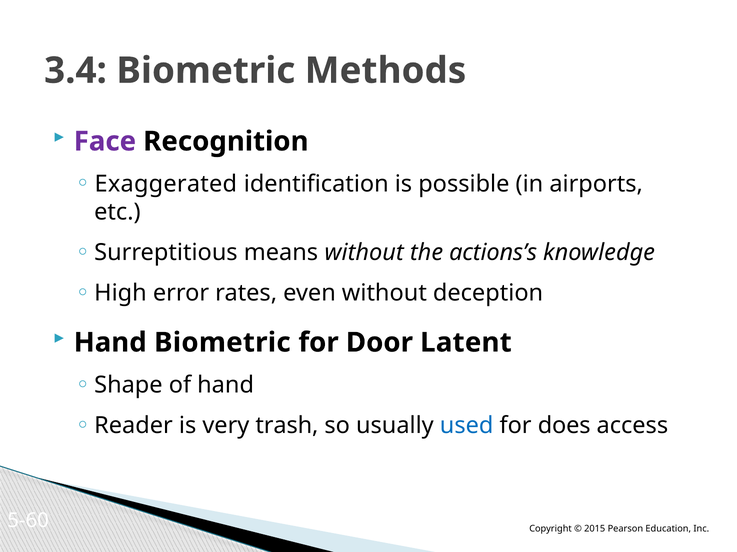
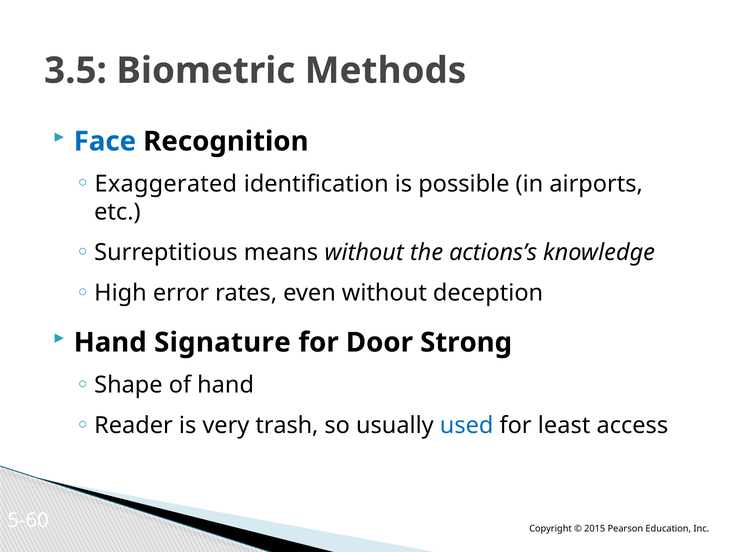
3.4: 3.4 -> 3.5 (75, 71)
Face colour: purple -> blue (105, 142)
Hand Biometric: Biometric -> Signature (222, 343)
Latent: Latent -> Strong (466, 343)
does: does -> least (564, 426)
